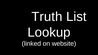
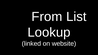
Truth: Truth -> From (47, 17)
